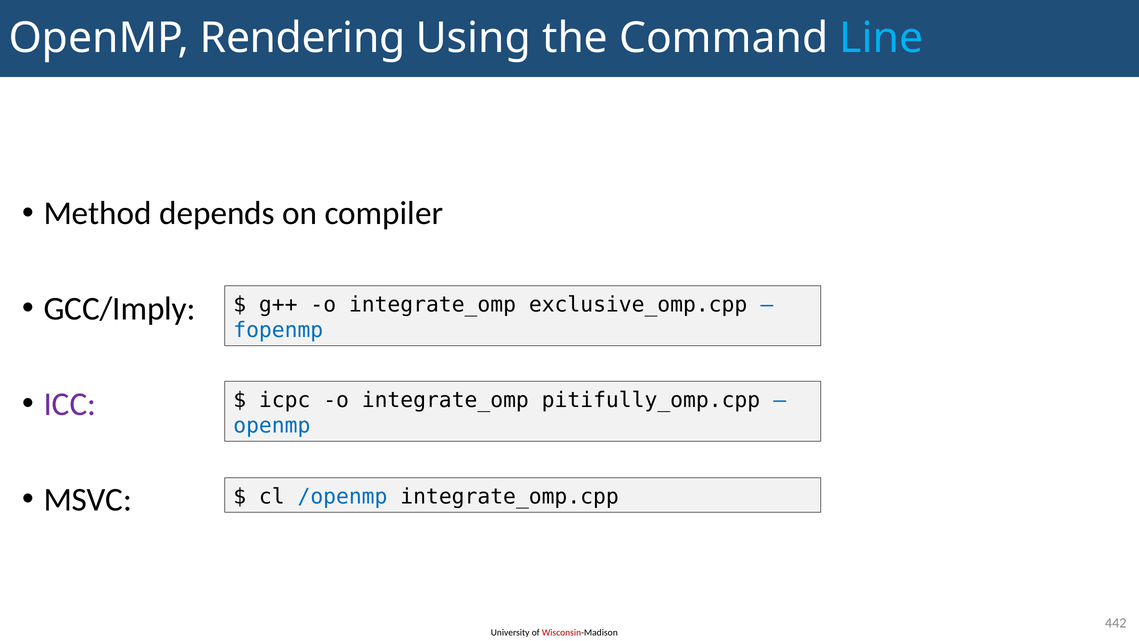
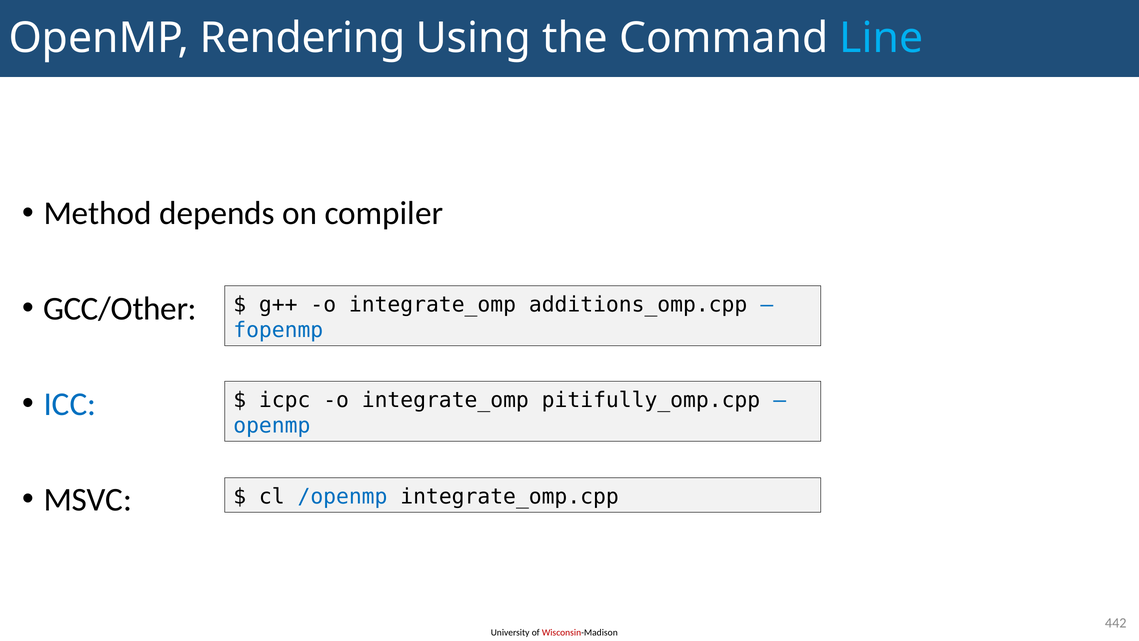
GCC/Imply: GCC/Imply -> GCC/Other (120, 309)
exclusive_omp.cpp: exclusive_omp.cpp -> additions_omp.cpp (638, 304)
ICC colour: purple -> blue (70, 404)
